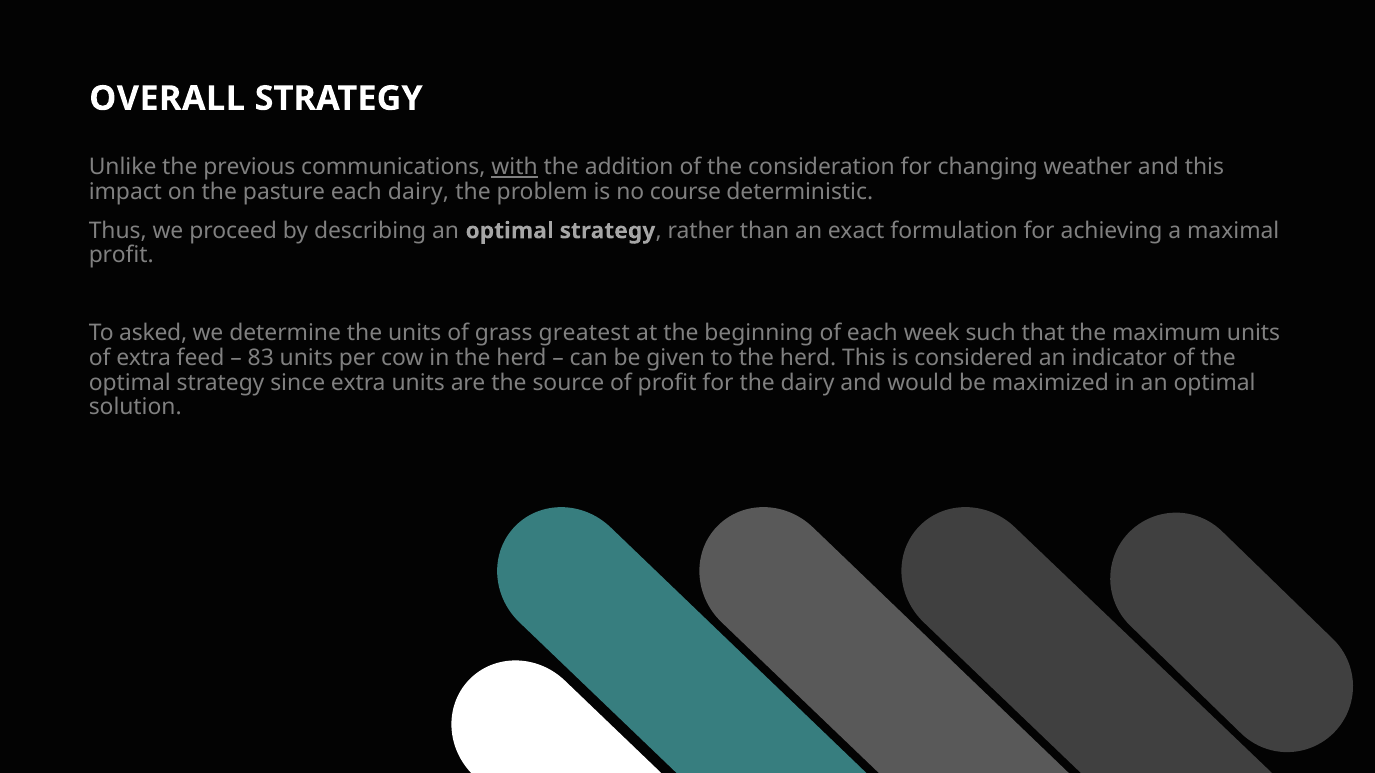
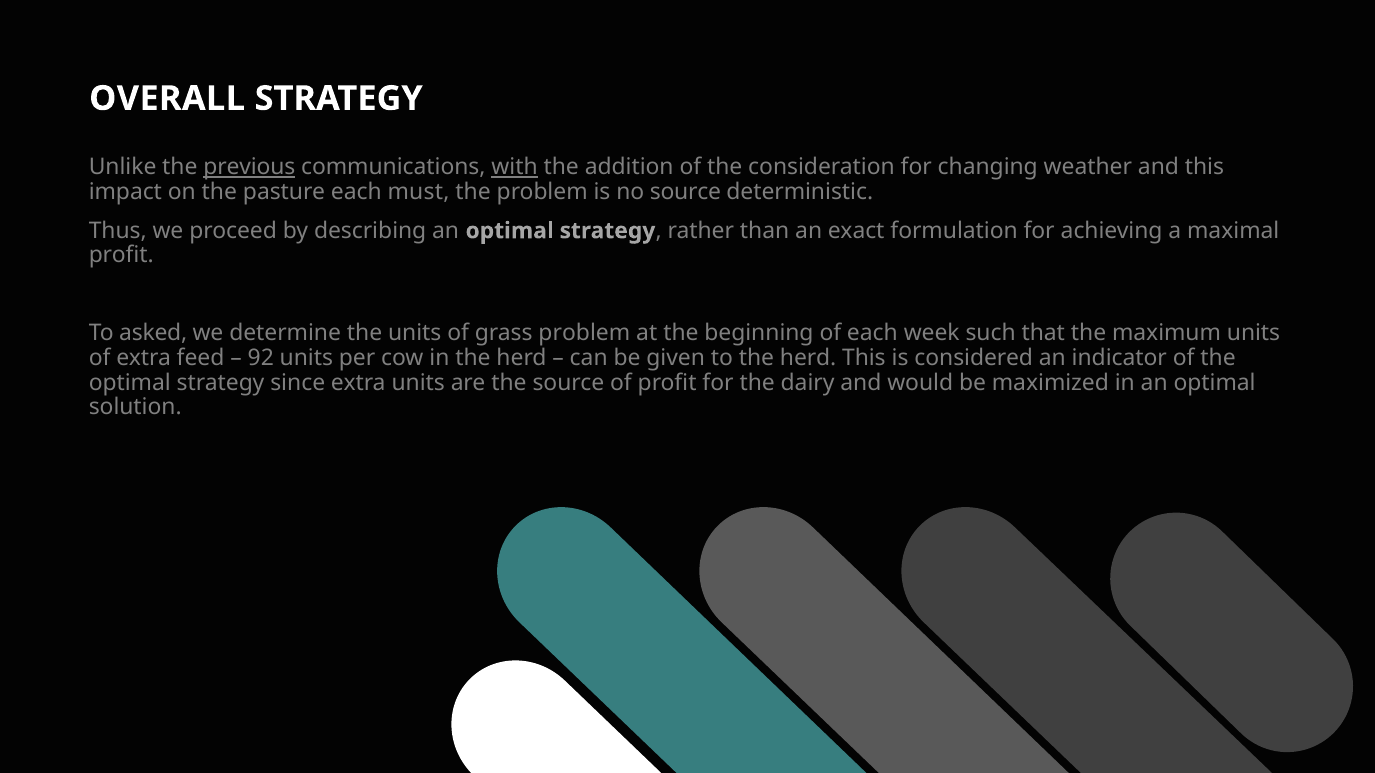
previous underline: none -> present (249, 167)
each dairy: dairy -> must (418, 192)
no course: course -> source (685, 192)
grass greatest: greatest -> problem (584, 334)
83: 83 -> 92 (261, 358)
